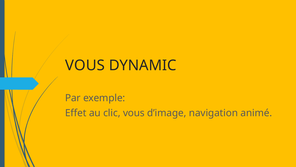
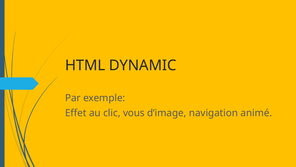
VOUS: VOUS -> HTML (85, 65)
